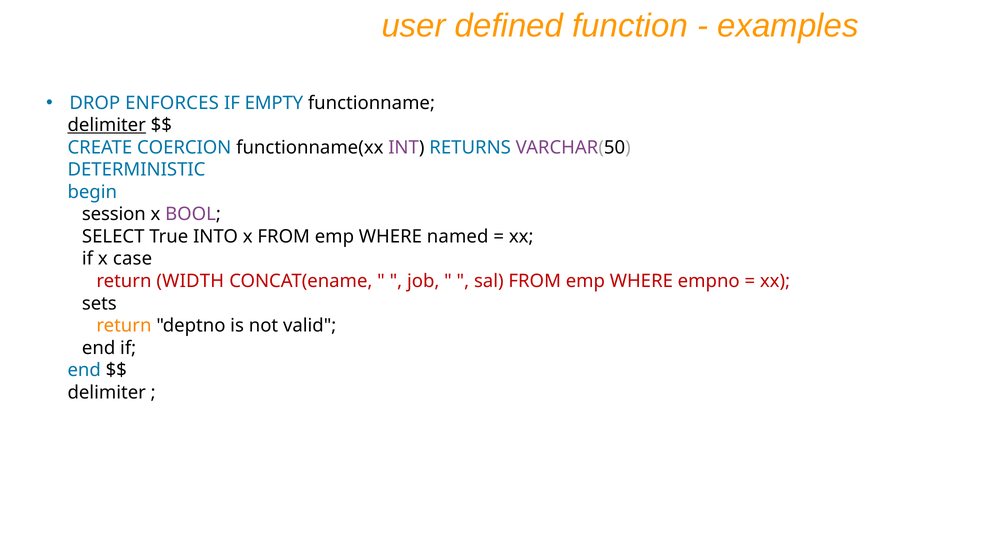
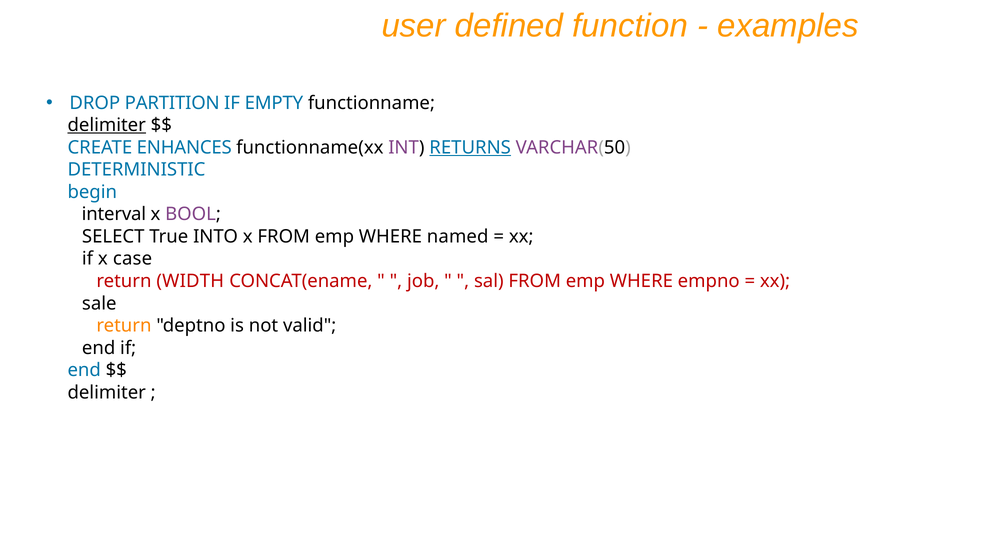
ENFORCES: ENFORCES -> PARTITION (172, 103)
COERCION: COERCION -> ENHANCES (184, 147)
RETURNS underline: none -> present (470, 147)
session: session -> interval (114, 214)
sets: sets -> sale (99, 303)
